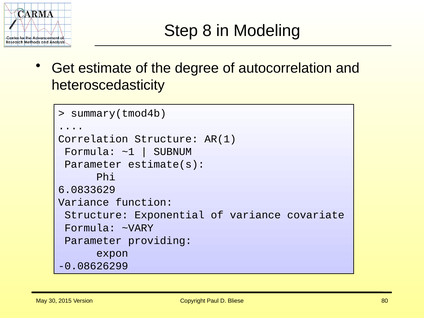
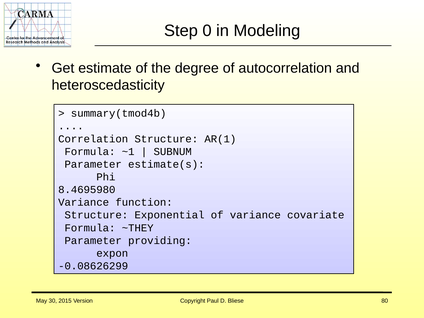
8: 8 -> 0 (207, 31)
6.0833629: 6.0833629 -> 8.4695980 (87, 190)
~VARY: ~VARY -> ~THEY (138, 228)
